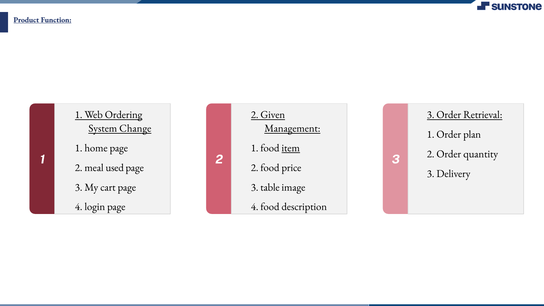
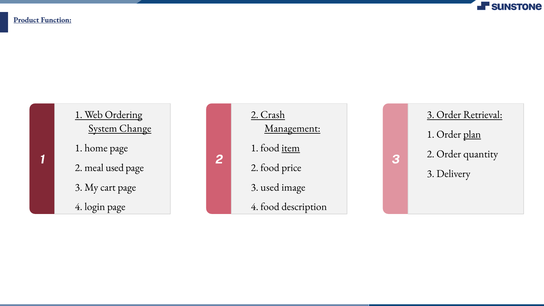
Given: Given -> Crash (273, 115)
plan underline: none -> present (472, 134)
3 table: table -> used (270, 187)
